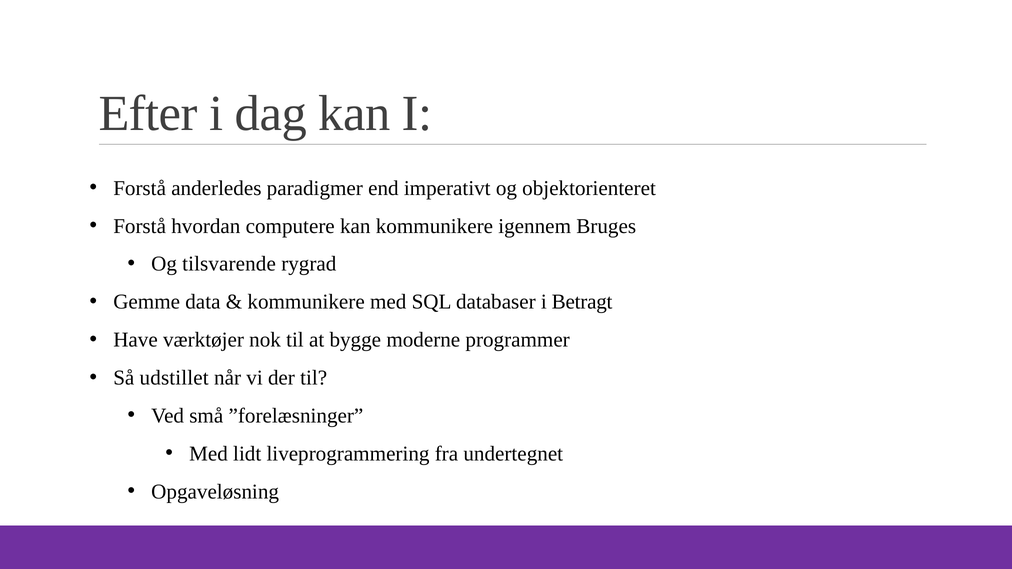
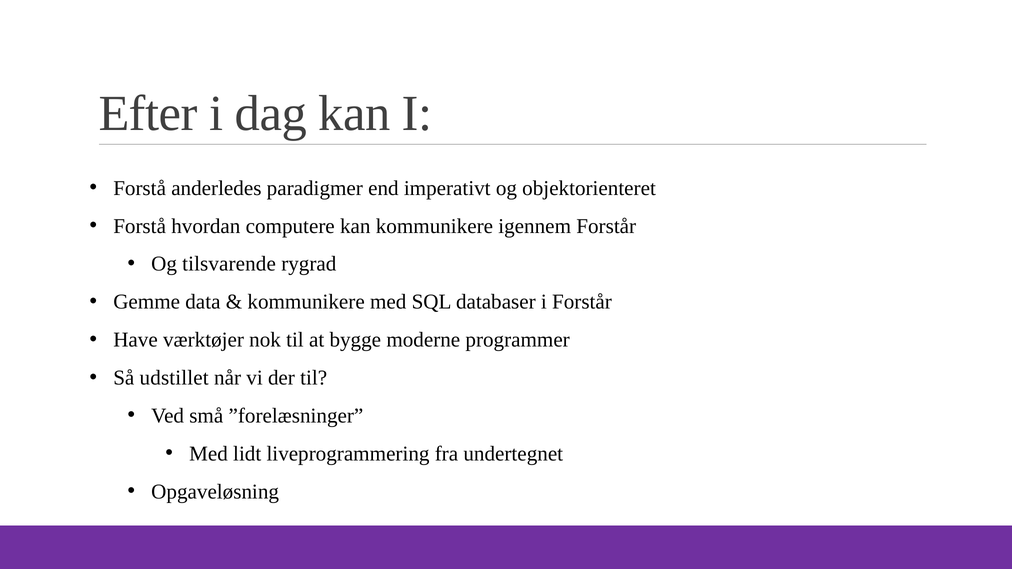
igennem Bruges: Bruges -> Forstår (606, 226)
i Betragt: Betragt -> Forstår (582, 302)
